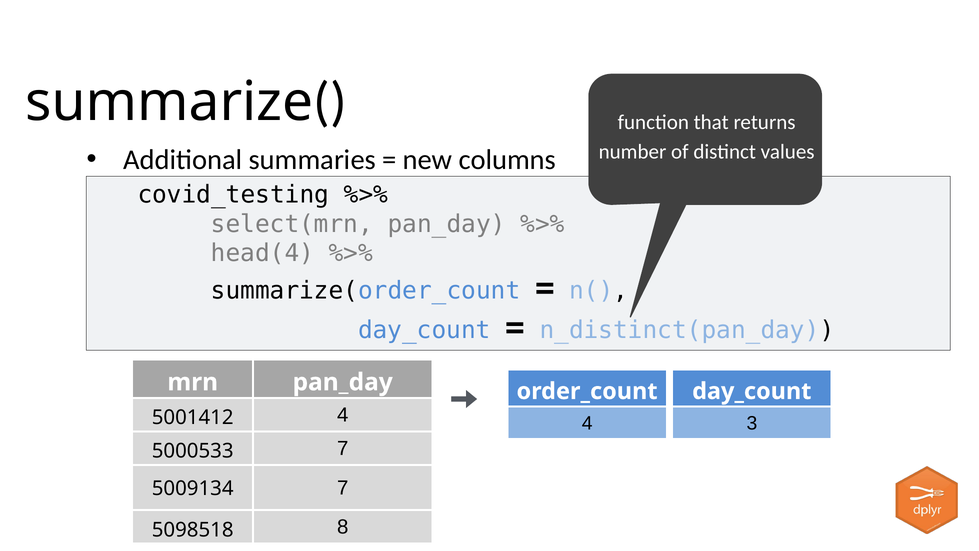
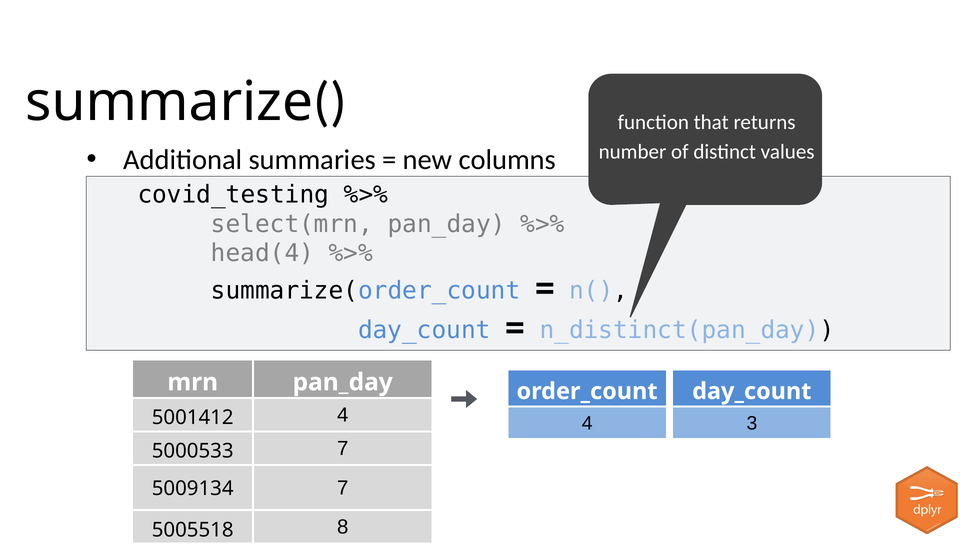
5098518: 5098518 -> 5005518 (193, 529)
